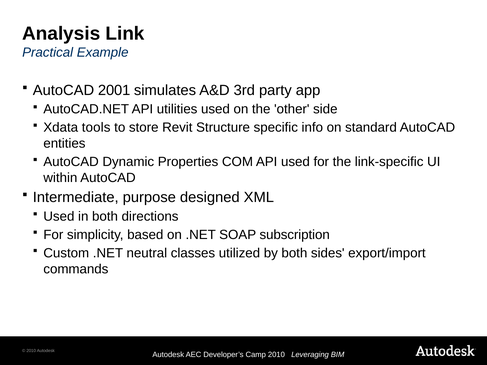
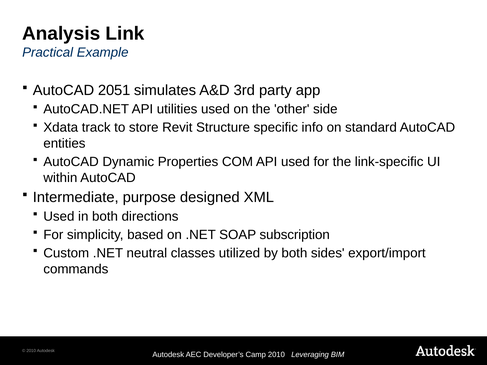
2001: 2001 -> 2051 (114, 90)
tools: tools -> track (96, 128)
